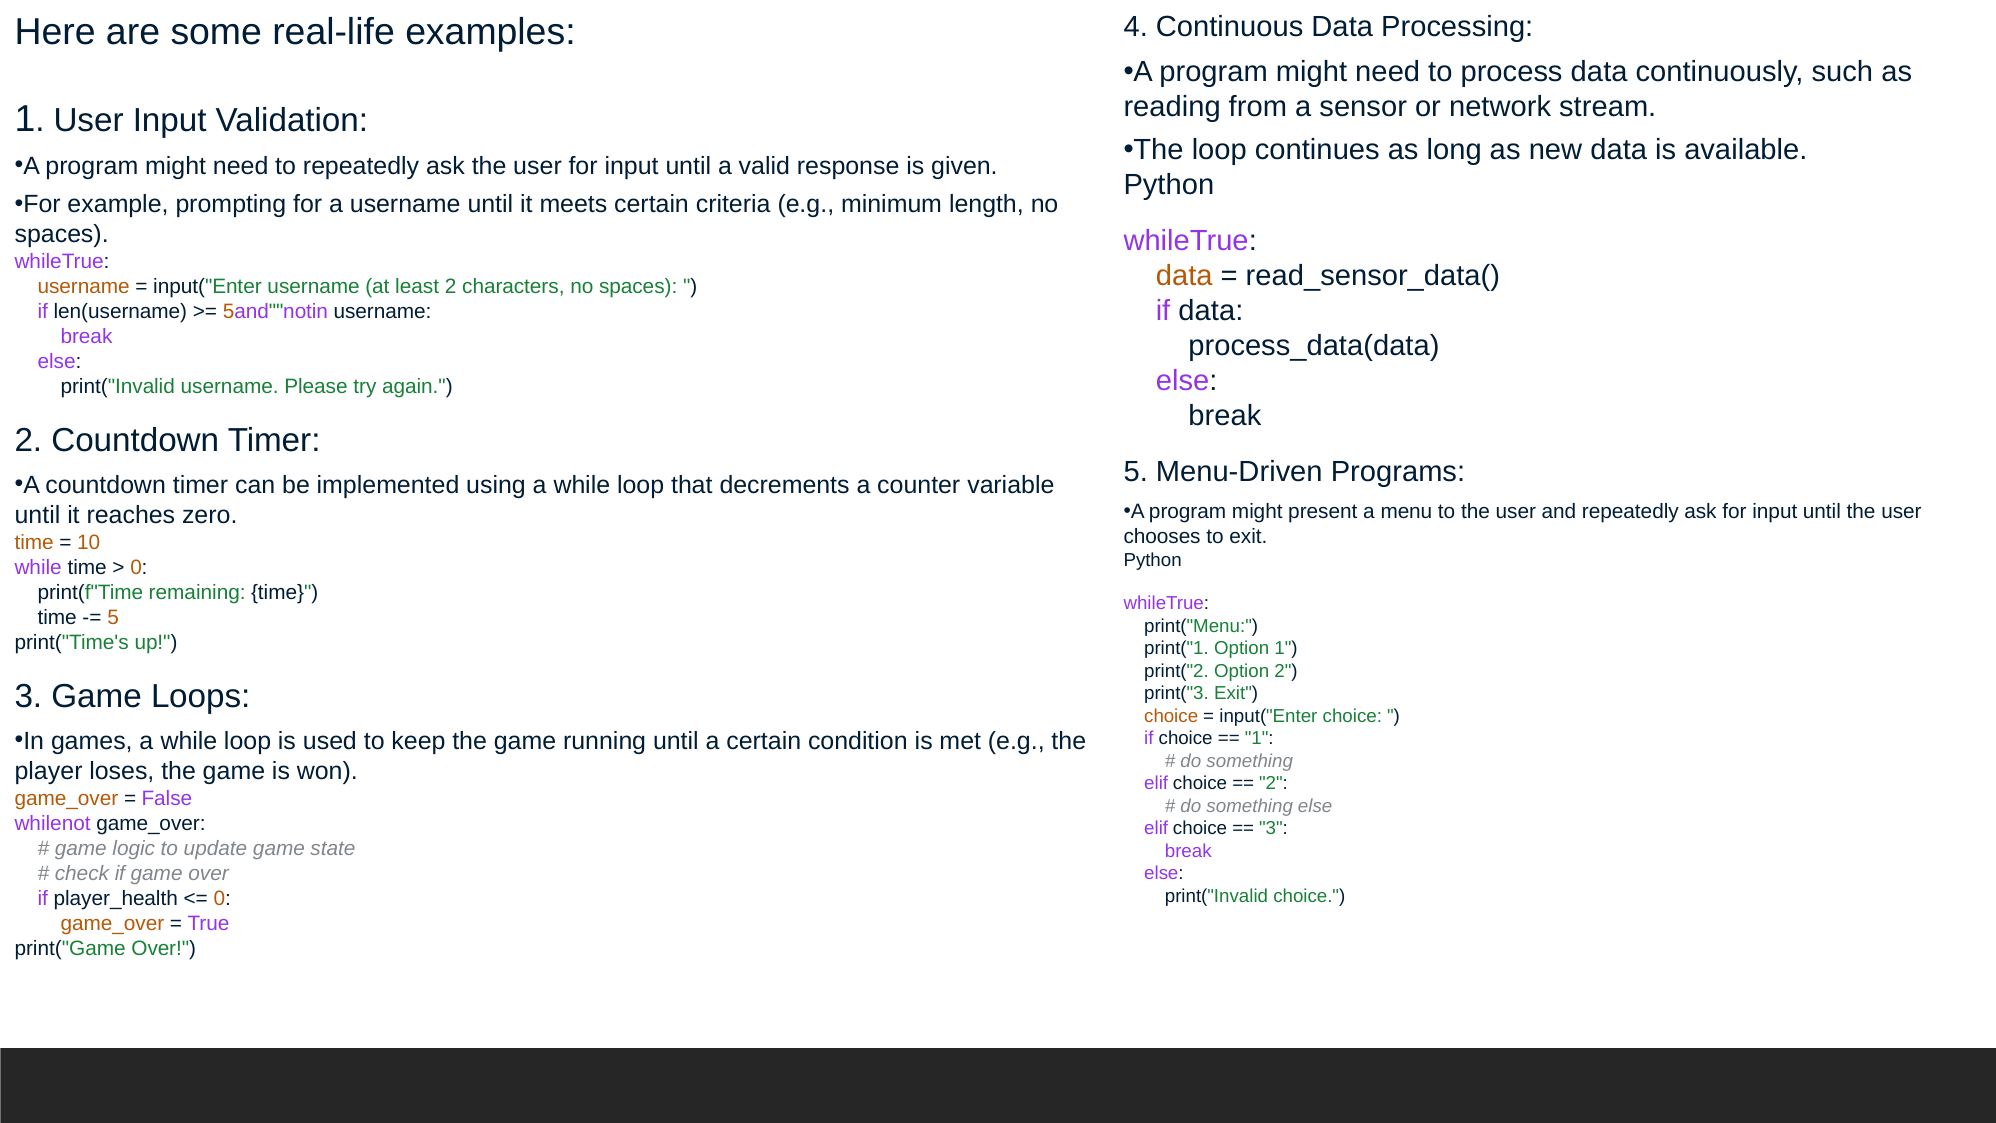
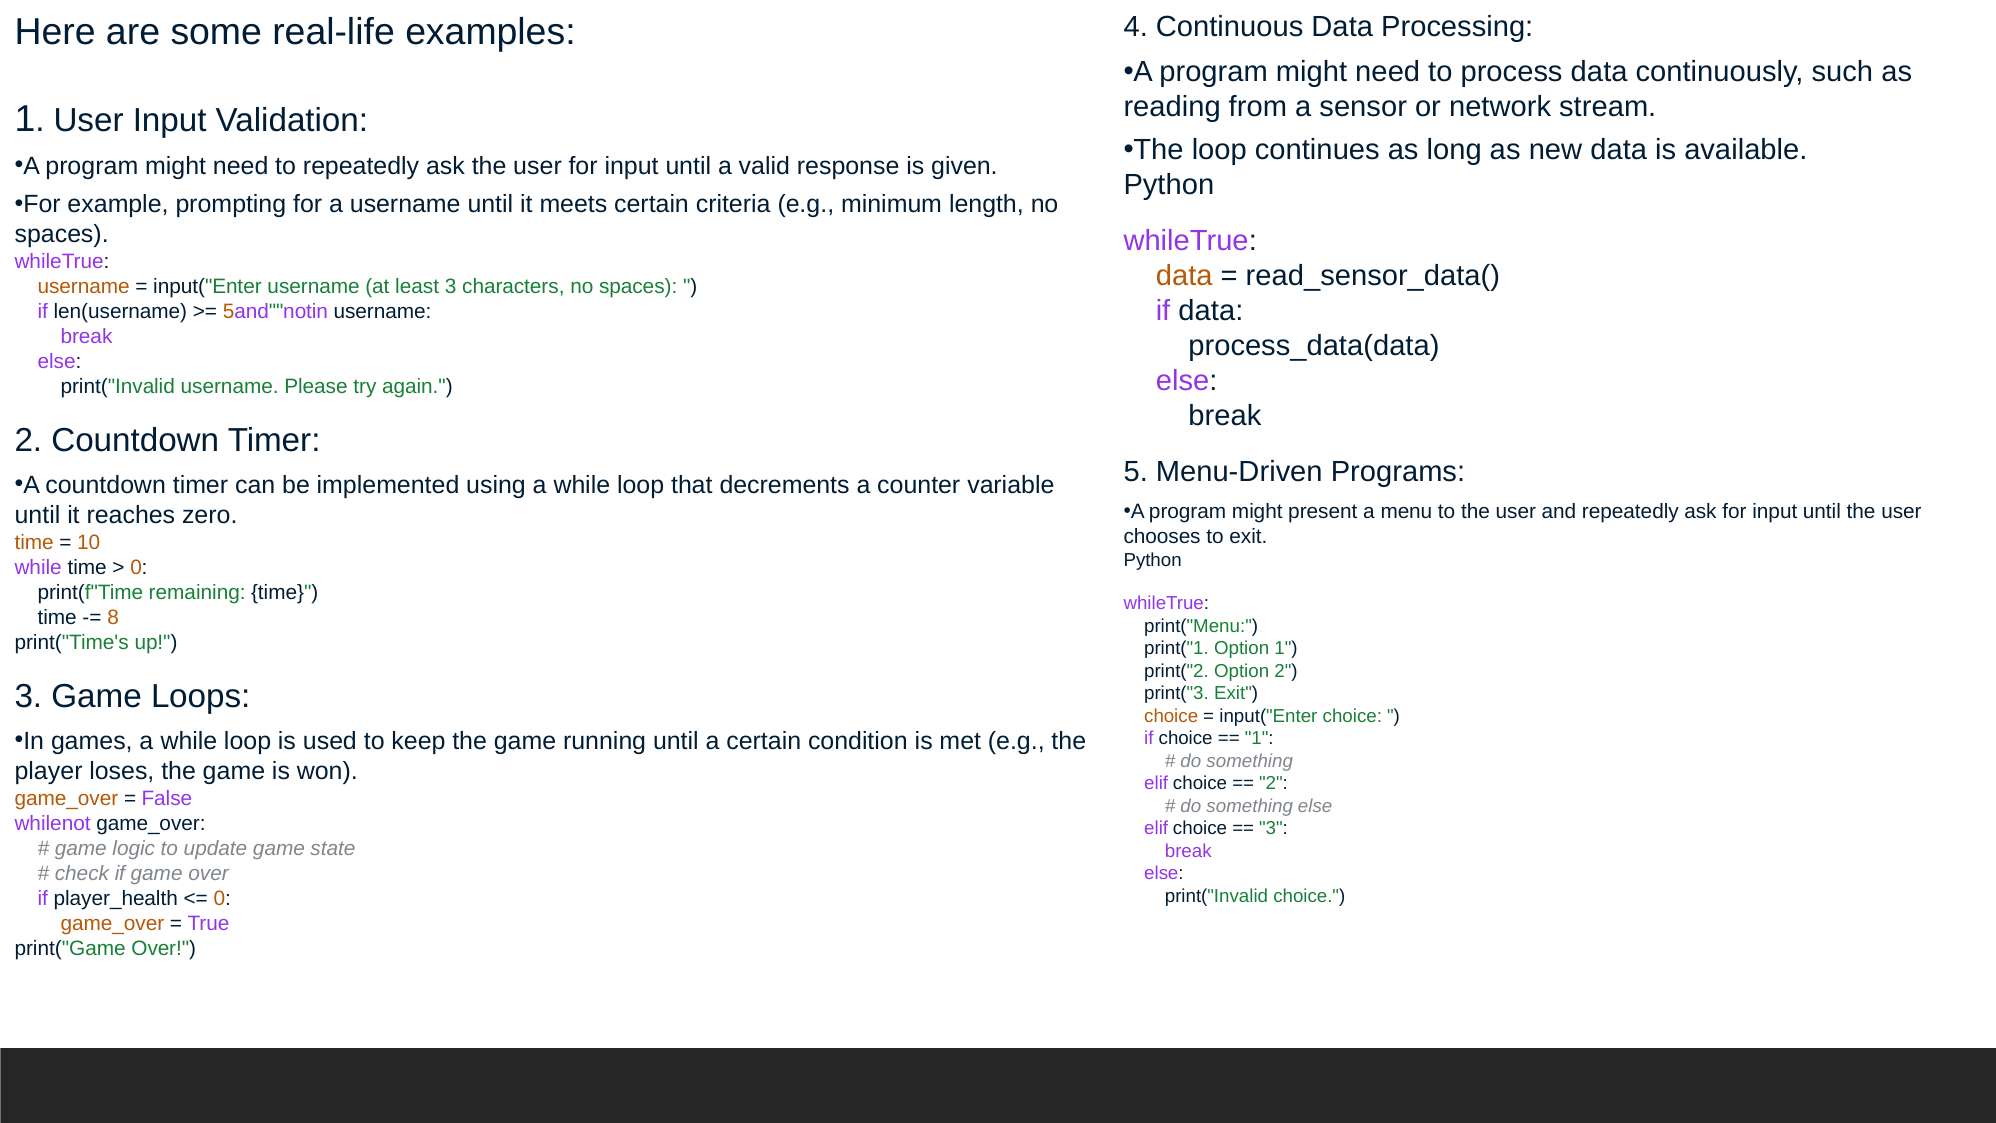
least 2: 2 -> 3 (451, 286)
5: 5 -> 8 (113, 617)
